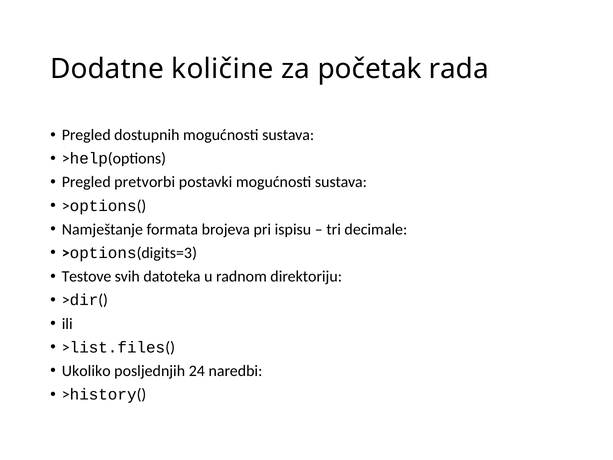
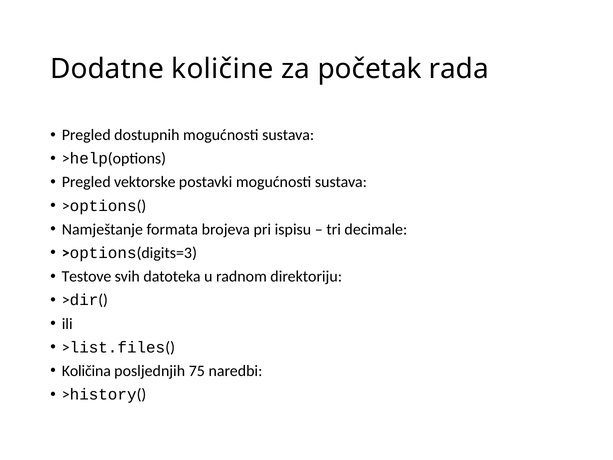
pretvorbi: pretvorbi -> vektorske (145, 182)
Ukoliko: Ukoliko -> Količina (86, 371)
24: 24 -> 75 (197, 371)
